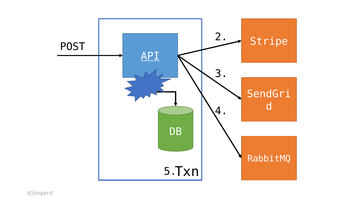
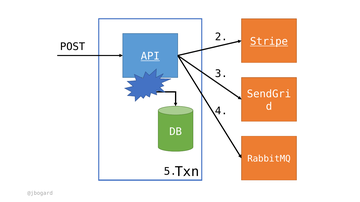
Stripe underline: none -> present (269, 42)
